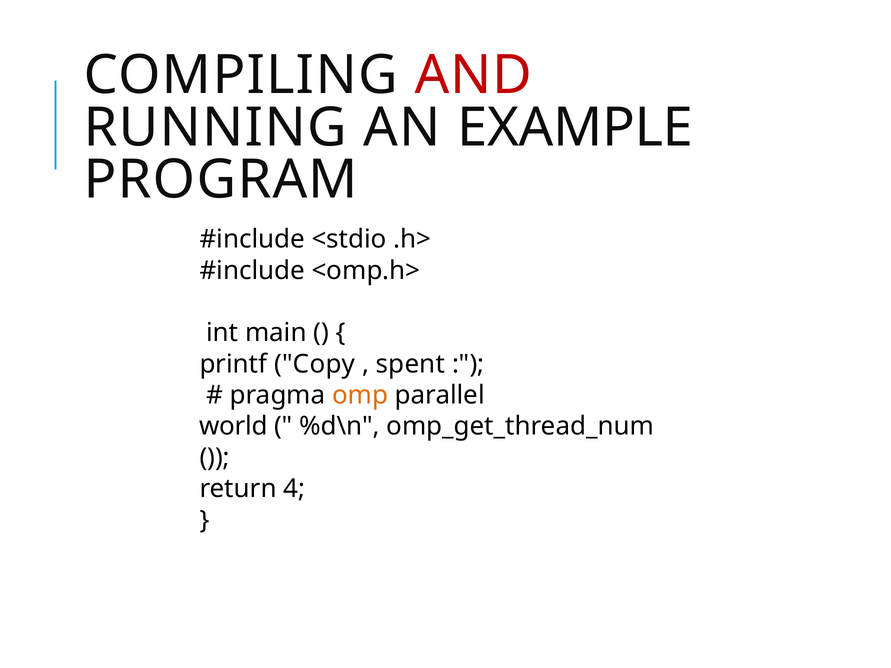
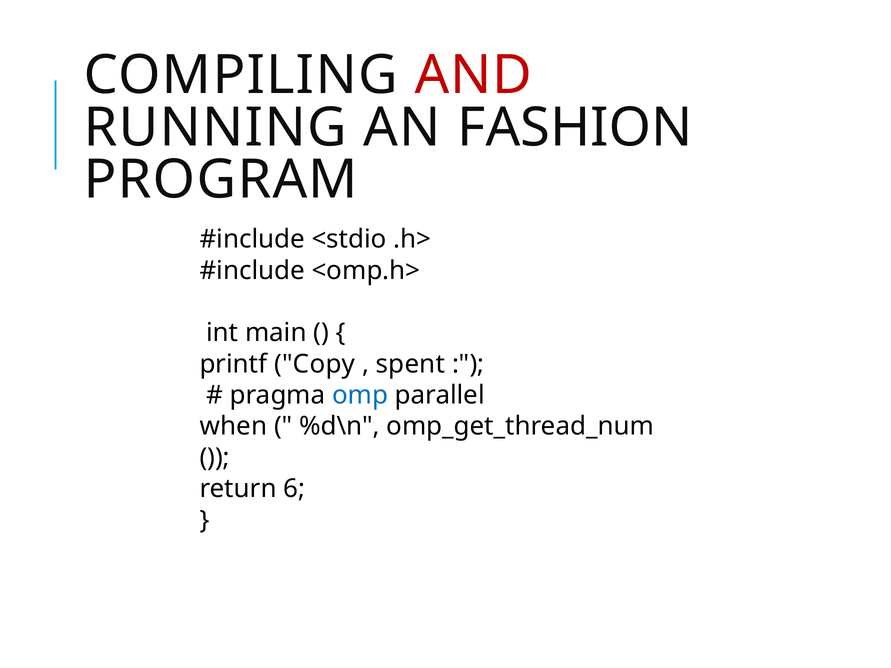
EXAMPLE: EXAMPLE -> FASHION (575, 128)
omp colour: orange -> blue (360, 395)
world: world -> when (233, 427)
4: 4 -> 6 (294, 489)
